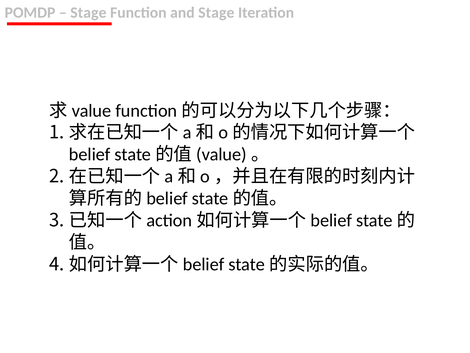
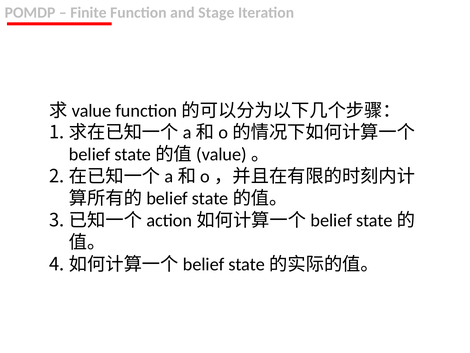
Stage: Stage -> Finite (88, 13)
